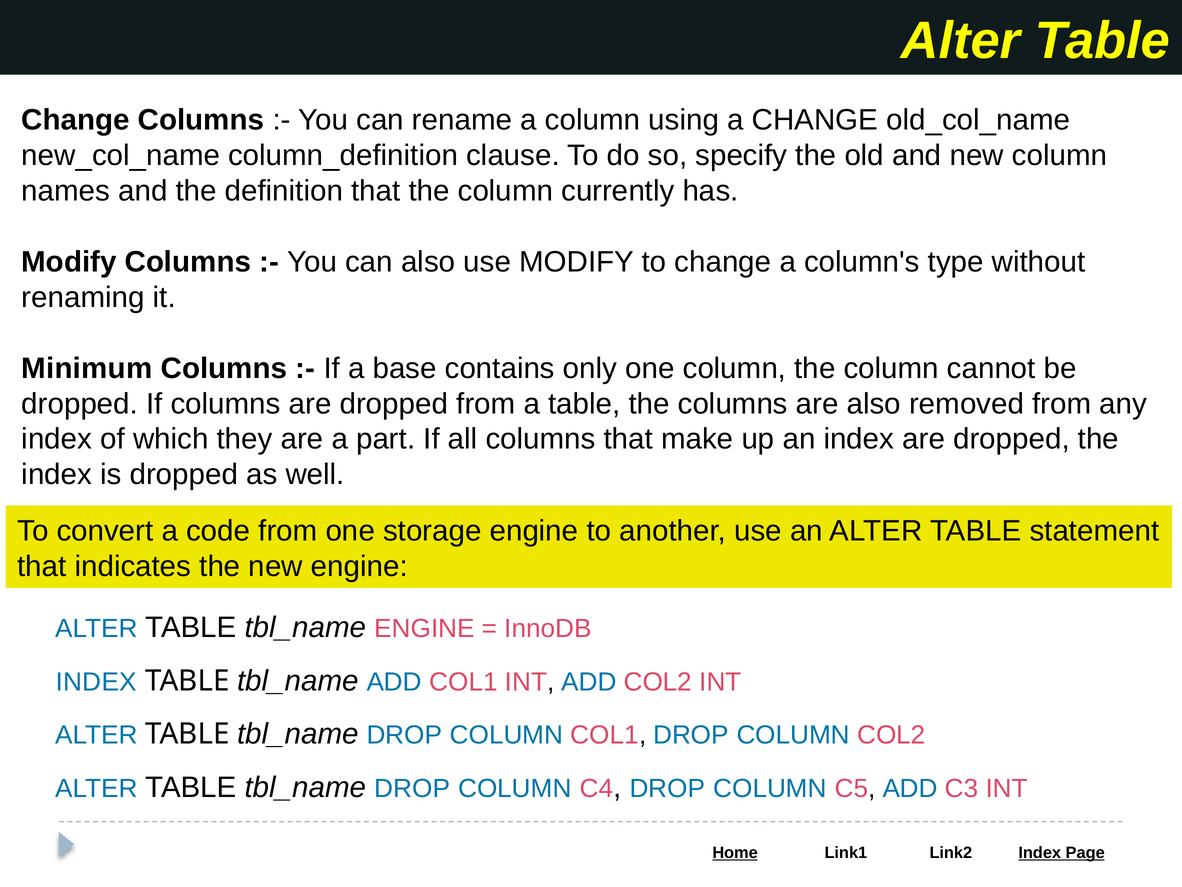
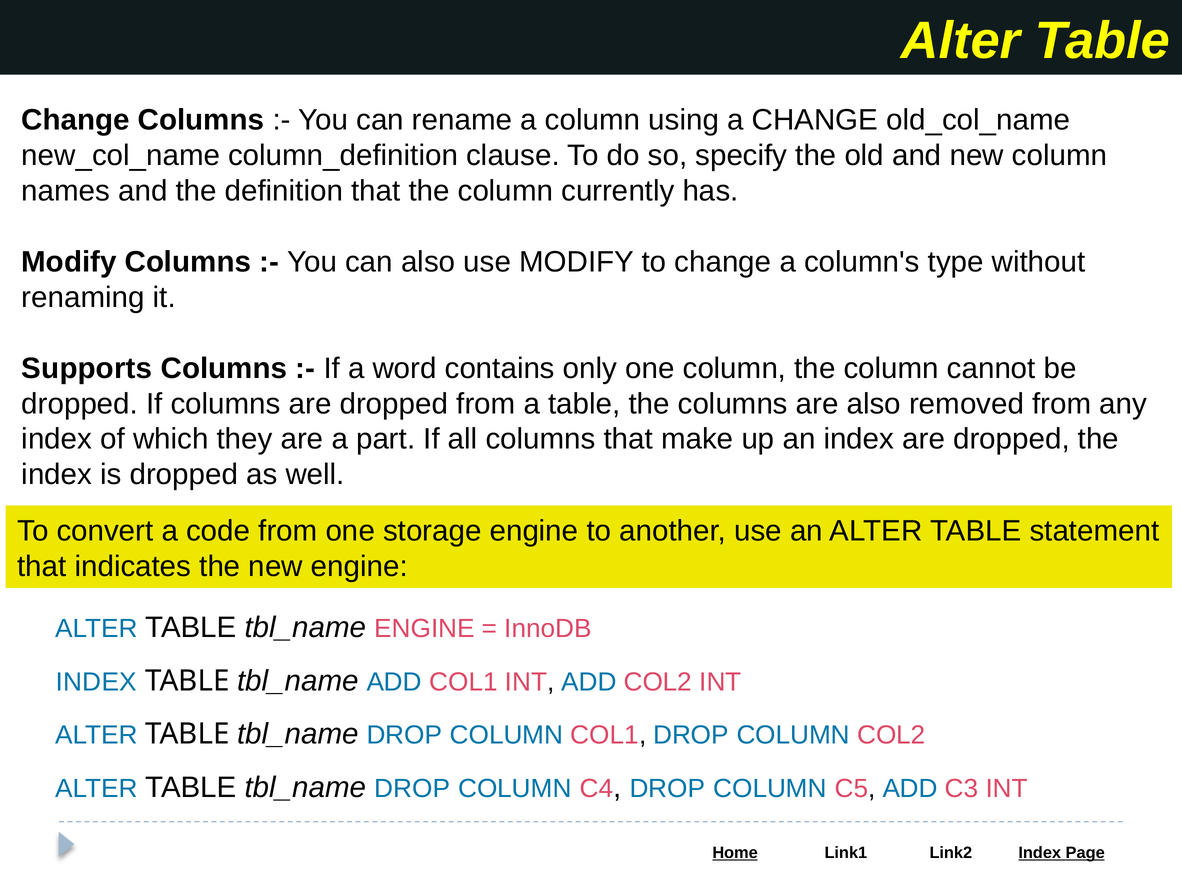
Minimum: Minimum -> Supports (87, 368)
base: base -> word (405, 368)
